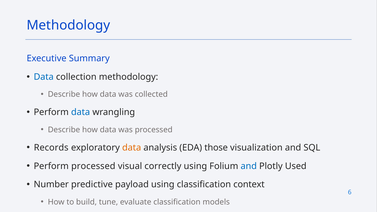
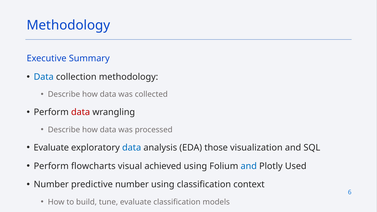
data colour: blue -> red (81, 112)
Records: Records -> Evaluate (51, 148)
data colour: orange -> blue (132, 148)
Perform processed: processed -> flowcharts (93, 166)
correctly: correctly -> achieved (163, 166)
predictive payload: payload -> number (132, 185)
